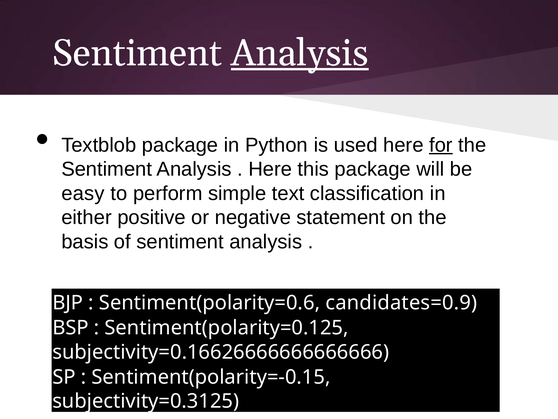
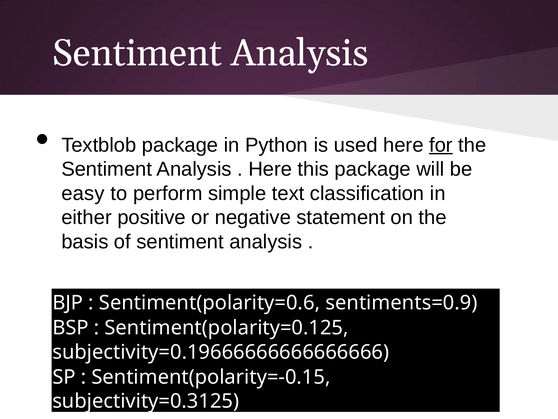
Analysis underline: present -> none (300, 53)
candidates=0.9: candidates=0.9 -> sentiments=0.9 (401, 303)
subjectivity=0.16626666666666666: subjectivity=0.16626666666666666 -> subjectivity=0.19666666666666666 (221, 352)
